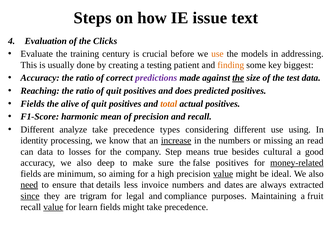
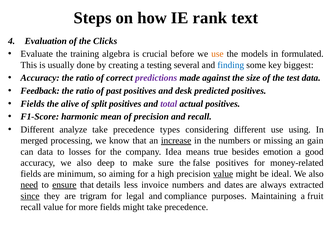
issue: issue -> rank (210, 18)
century: century -> algebra (116, 54)
addressing: addressing -> formulated (302, 54)
patient: patient -> several (187, 65)
finding colour: orange -> blue (231, 65)
the underline: present -> none (238, 78)
Reaching: Reaching -> Feedback (40, 91)
ratio of quit: quit -> past (114, 91)
does: does -> desk (184, 91)
quit: quit -> split (99, 104)
total colour: orange -> purple (169, 104)
identity: identity -> merged (34, 141)
read: read -> gain (315, 141)
Step: Step -> Idea (173, 152)
cultural: cultural -> emotion (278, 152)
money-related underline: present -> none (297, 163)
ensure underline: none -> present (64, 185)
value underline: present -> none (53, 207)
learn: learn -> more (88, 207)
